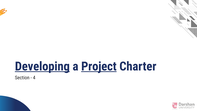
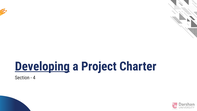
Project underline: present -> none (99, 66)
